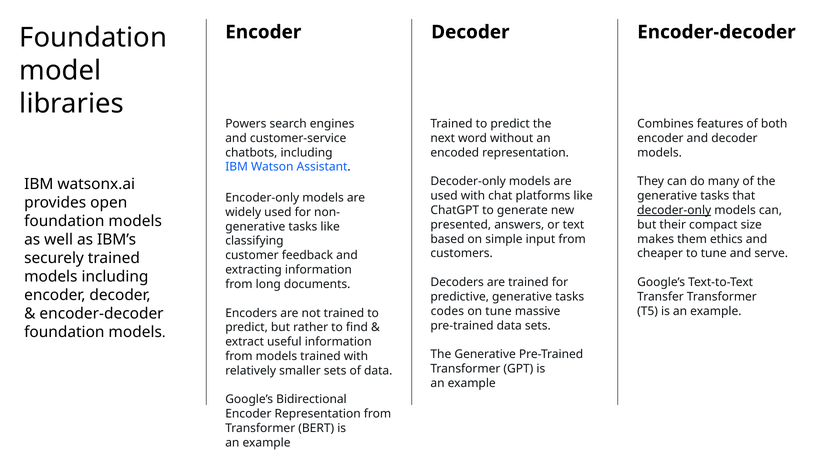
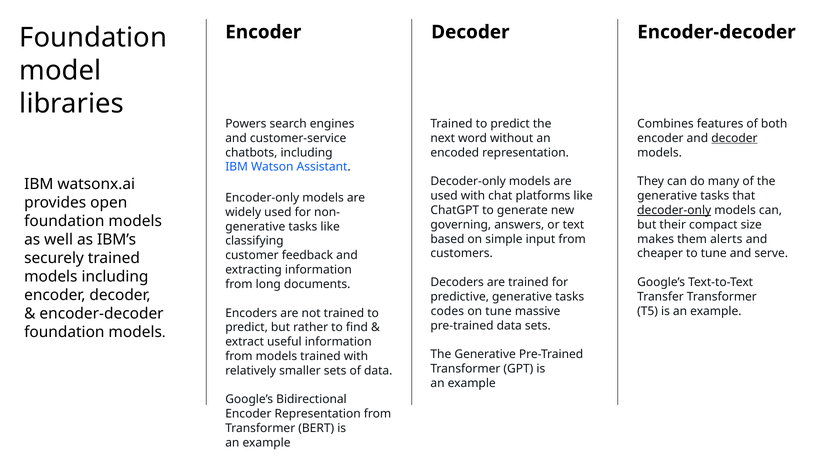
decoder underline: none -> present (734, 138)
presented: presented -> governing (461, 225)
ethics: ethics -> alerts (726, 239)
